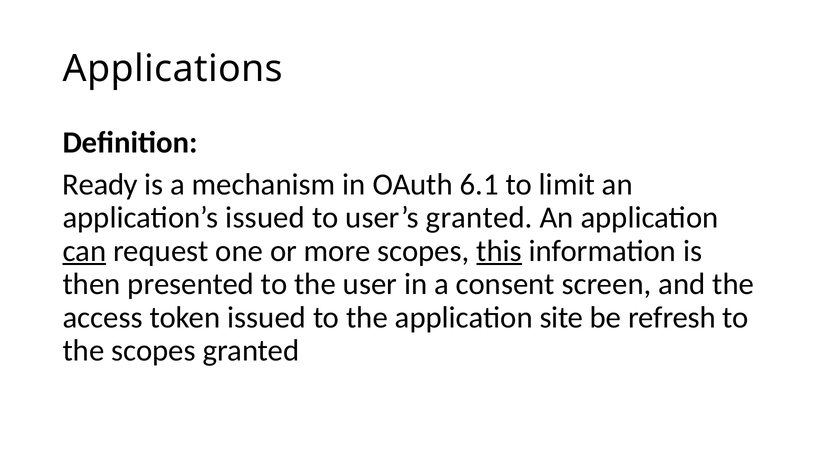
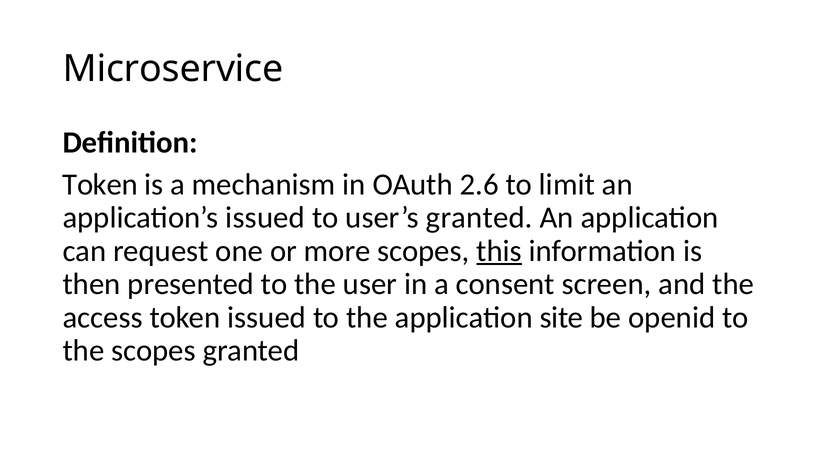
Applications: Applications -> Microservice (173, 69)
Ready: Ready -> Token (100, 184)
6.1: 6.1 -> 2.6 (479, 184)
can underline: present -> none (84, 251)
refresh: refresh -> openid (672, 317)
